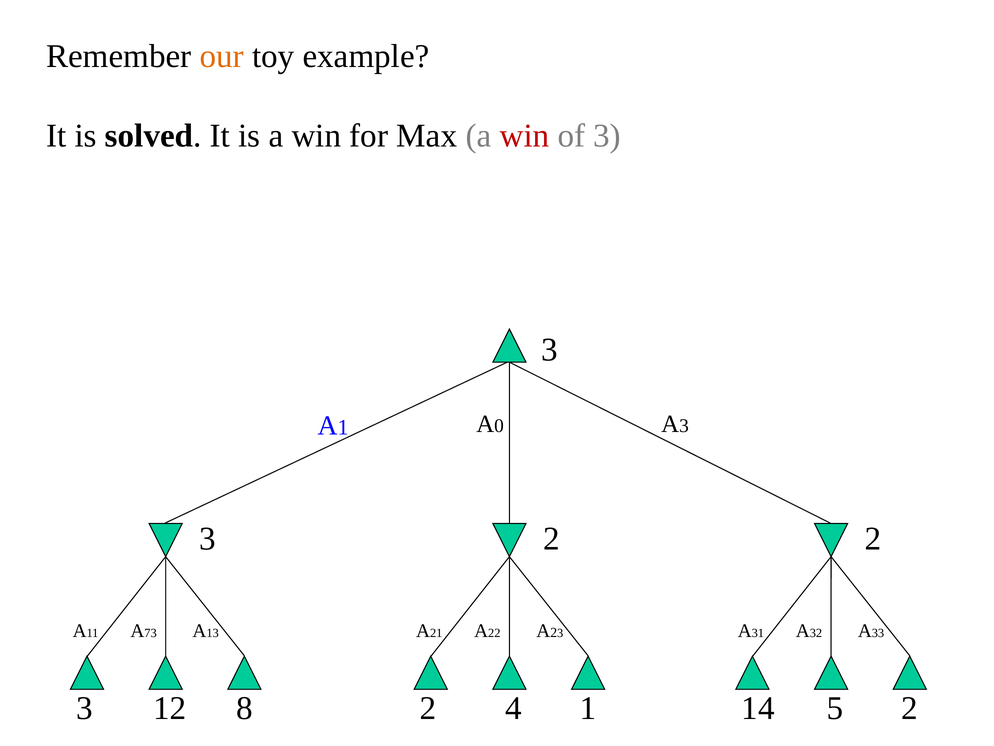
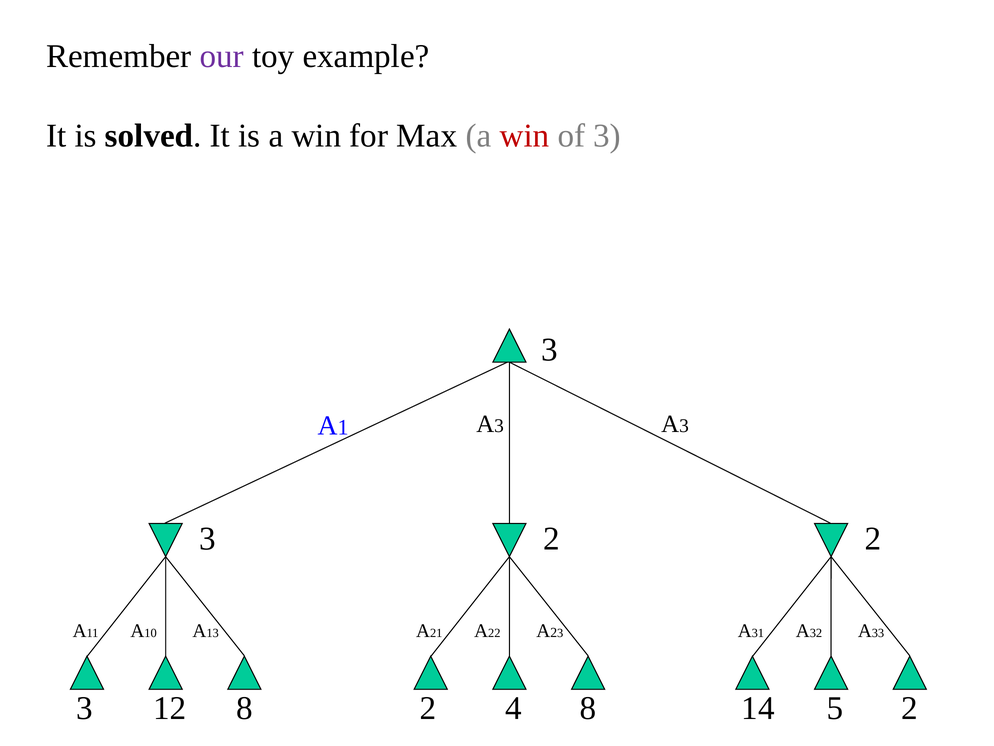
our colour: orange -> purple (222, 56)
0: 0 -> 3 (499, 425)
73: 73 -> 10 (151, 633)
4 1: 1 -> 8 (588, 708)
